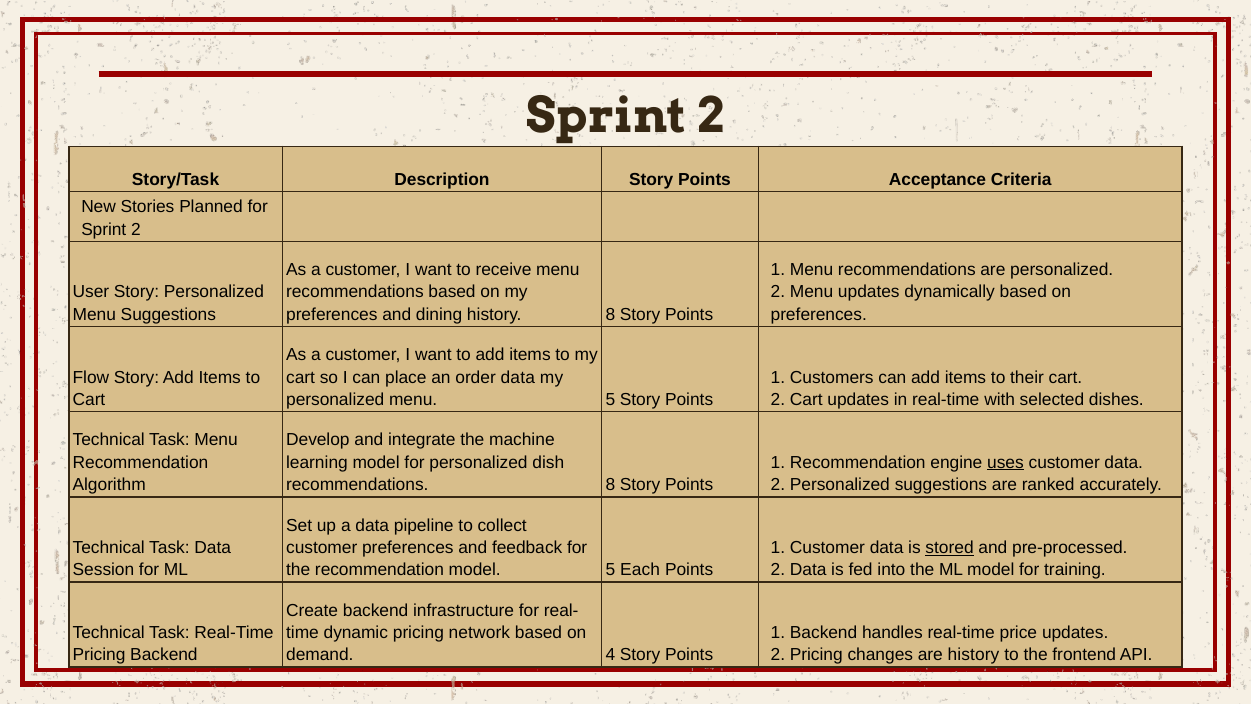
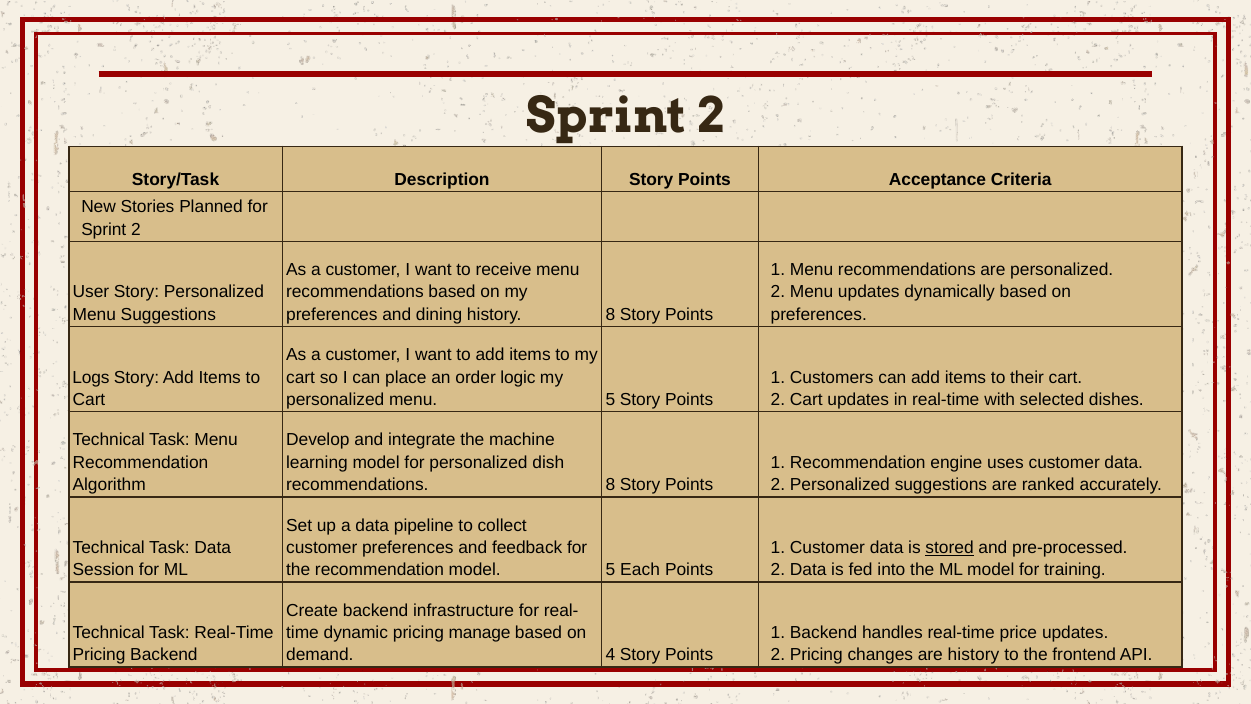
Flow: Flow -> Logs (91, 377)
order data: data -> logic (518, 377)
uses underline: present -> none (1005, 462)
network: network -> manage (480, 632)
